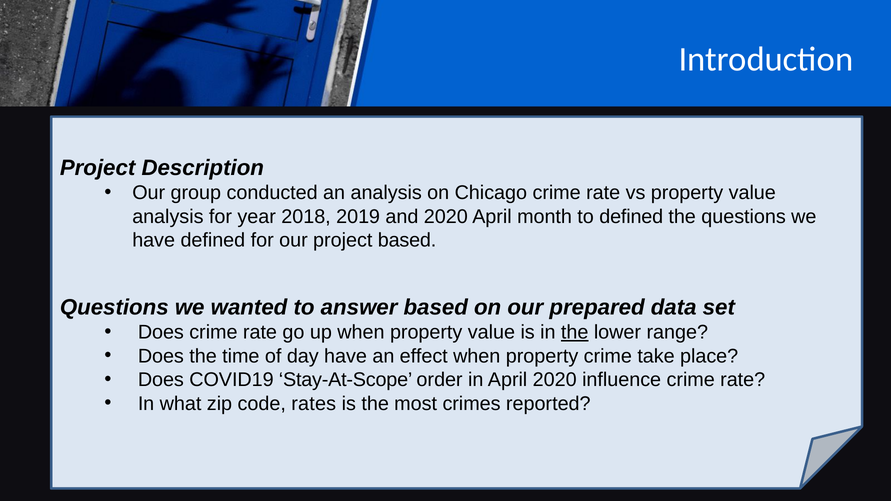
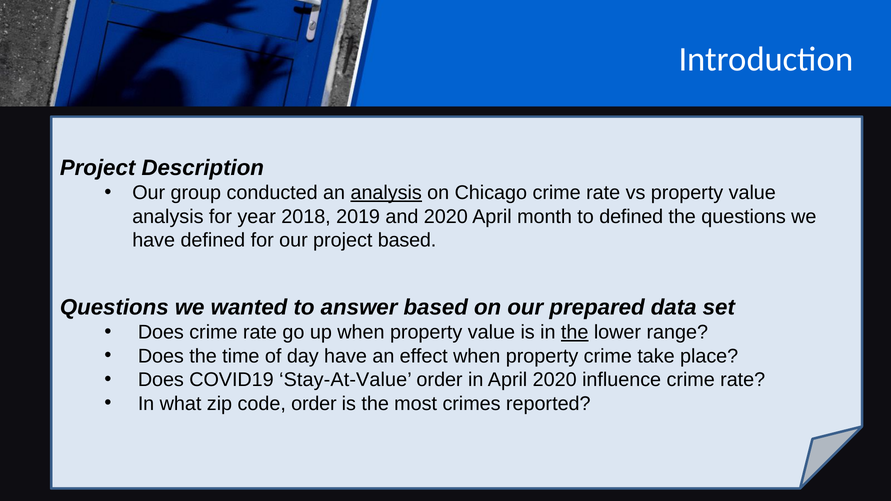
analysis underline: none -> present (386, 193)
Stay-At-Scope: Stay-At-Scope -> Stay-At-Value (345, 380)
code rates: rates -> order (314, 404)
